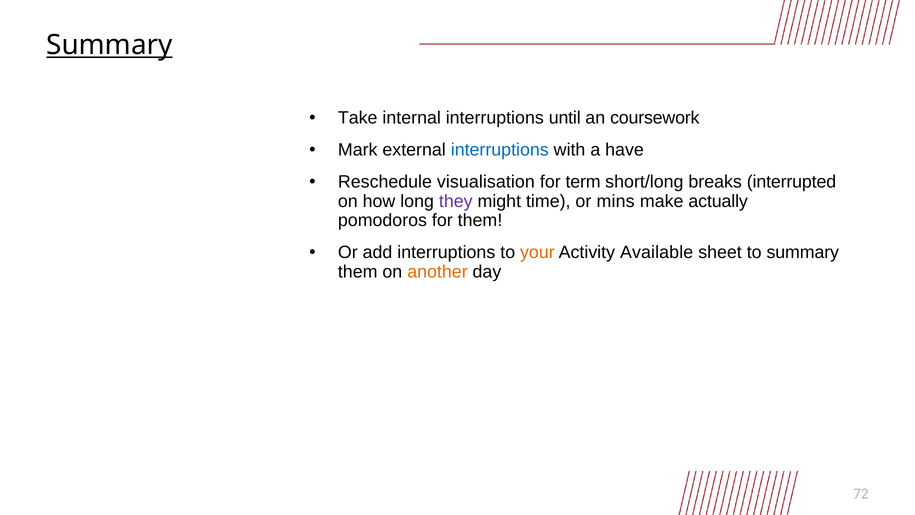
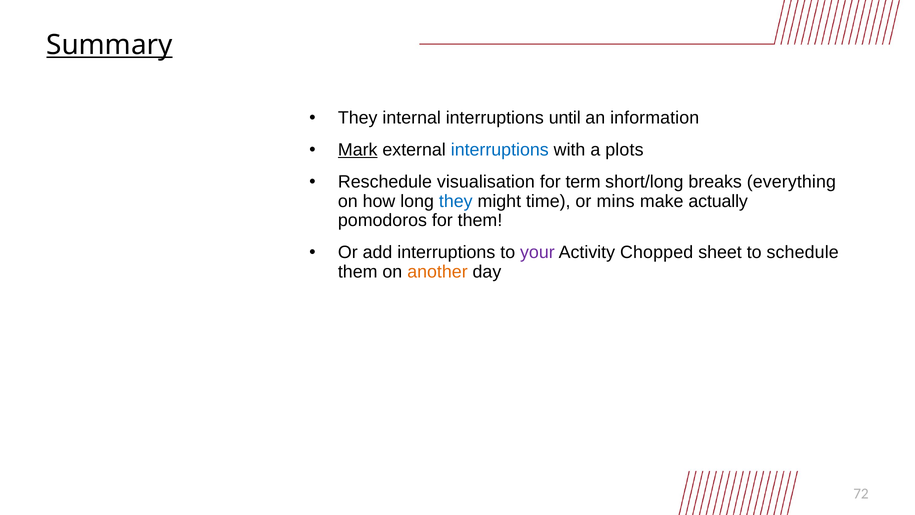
Take: Take -> They (358, 118)
coursework: coursework -> information (655, 118)
Mark underline: none -> present (358, 150)
have: have -> plots (624, 150)
interrupted: interrupted -> everything (791, 182)
they colour: purple -> blue (456, 201)
your colour: orange -> purple (537, 252)
Available: Available -> Chopped (657, 252)
to summary: summary -> schedule (803, 252)
